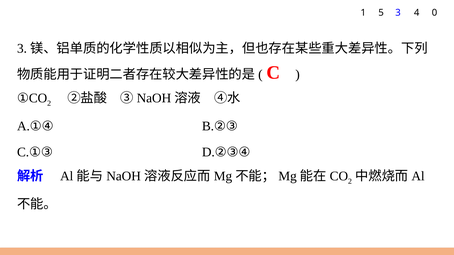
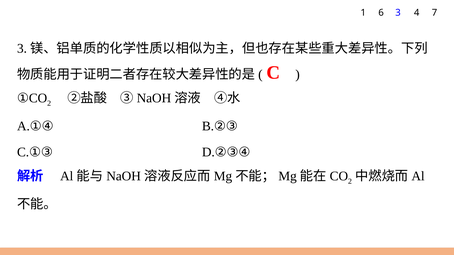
5: 5 -> 6 (381, 13)
0: 0 -> 7 (434, 13)
